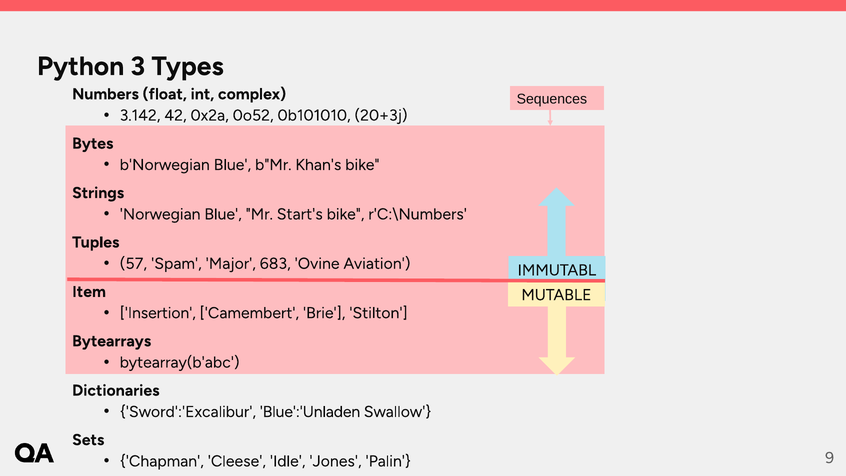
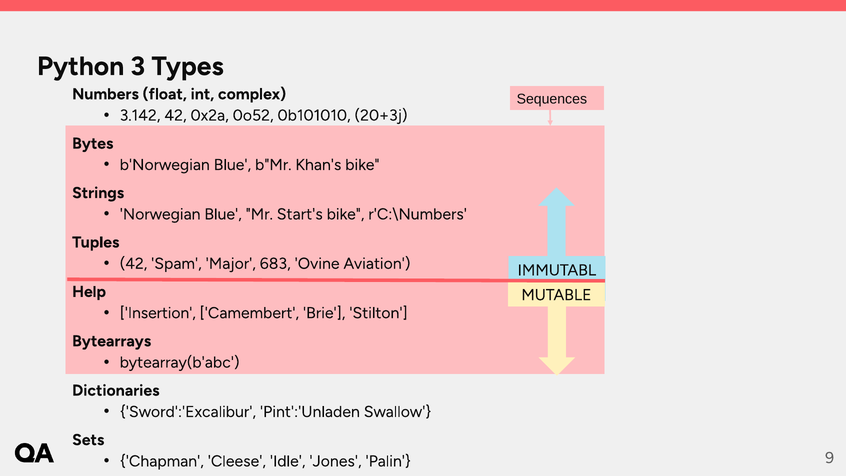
57: 57 -> 42 (134, 264)
Item: Item -> Help (89, 292)
Blue':'Unladen: Blue':'Unladen -> Pint':'Unladen (310, 412)
